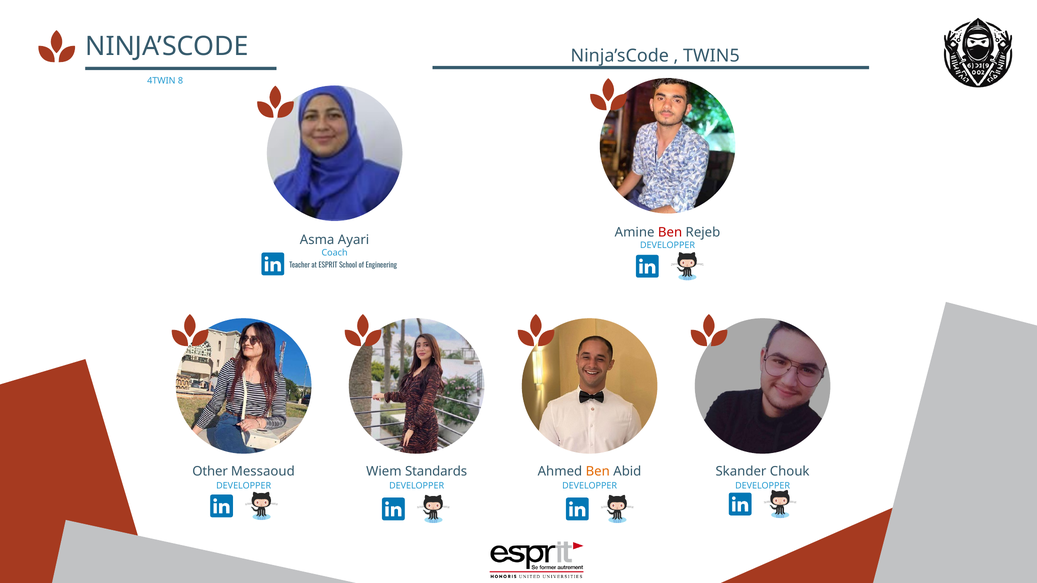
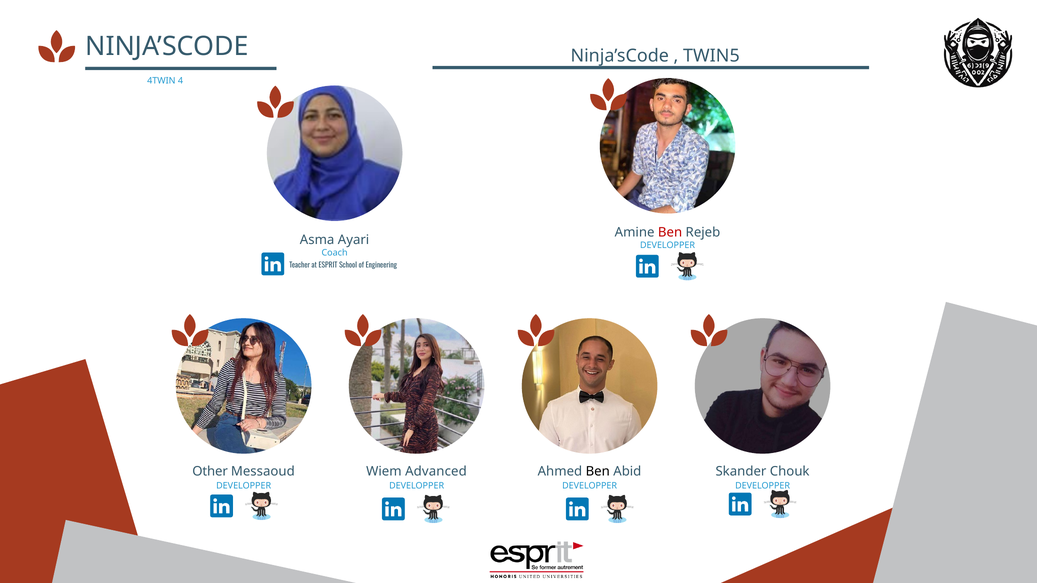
8: 8 -> 4 (180, 81)
Standards: Standards -> Advanced (436, 472)
Ben colour: orange -> black (598, 472)
